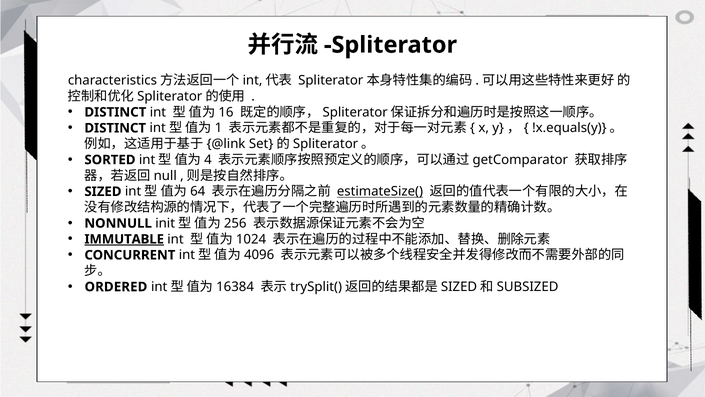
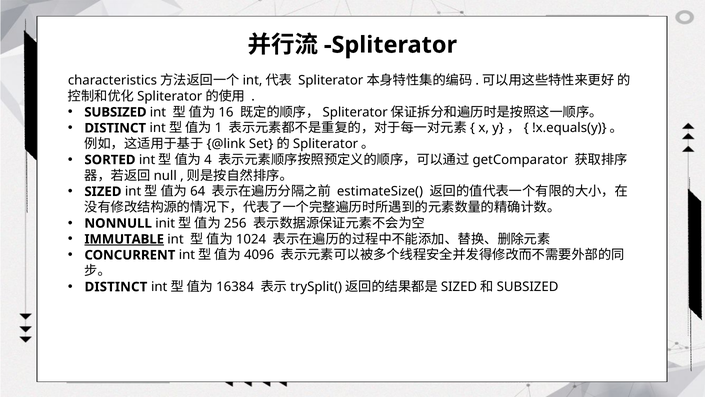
DISTINCT: DISTINCT -> SUBSIZED (115, 112)
estimateSize( underline: present -> none (380, 191)
ORDERED: ORDERED -> DISTINCT (116, 287)
